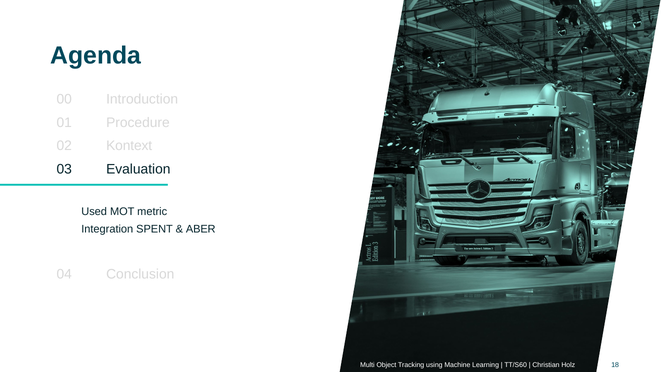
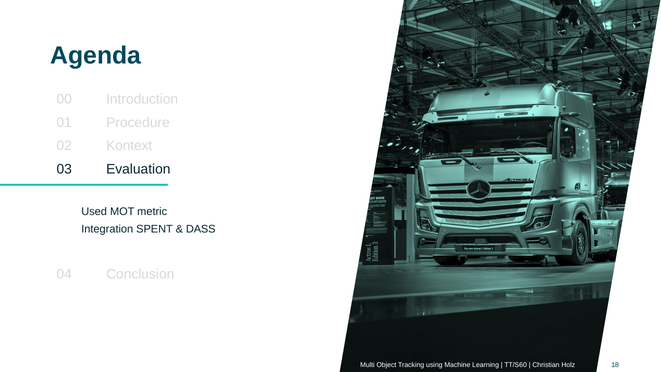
ABER: ABER -> DASS (201, 229)
